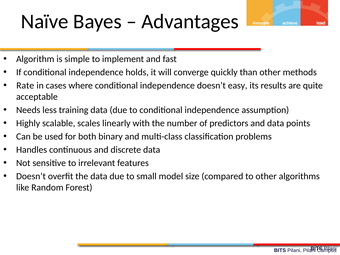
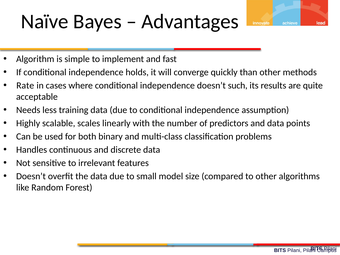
easy: easy -> such (238, 85)
